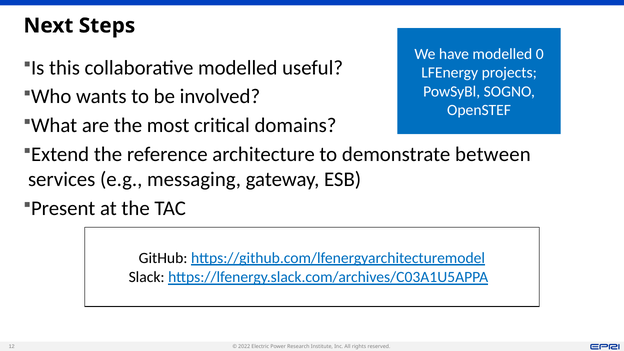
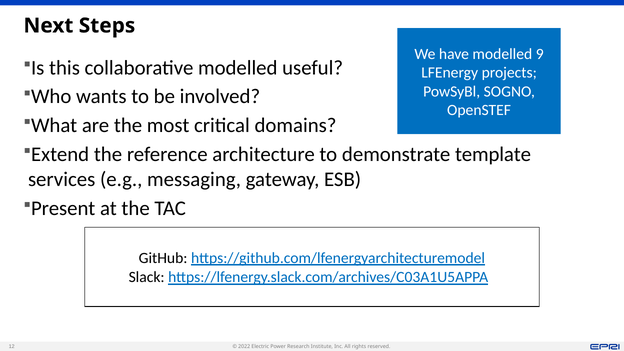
0: 0 -> 9 (540, 54)
between: between -> template (493, 154)
